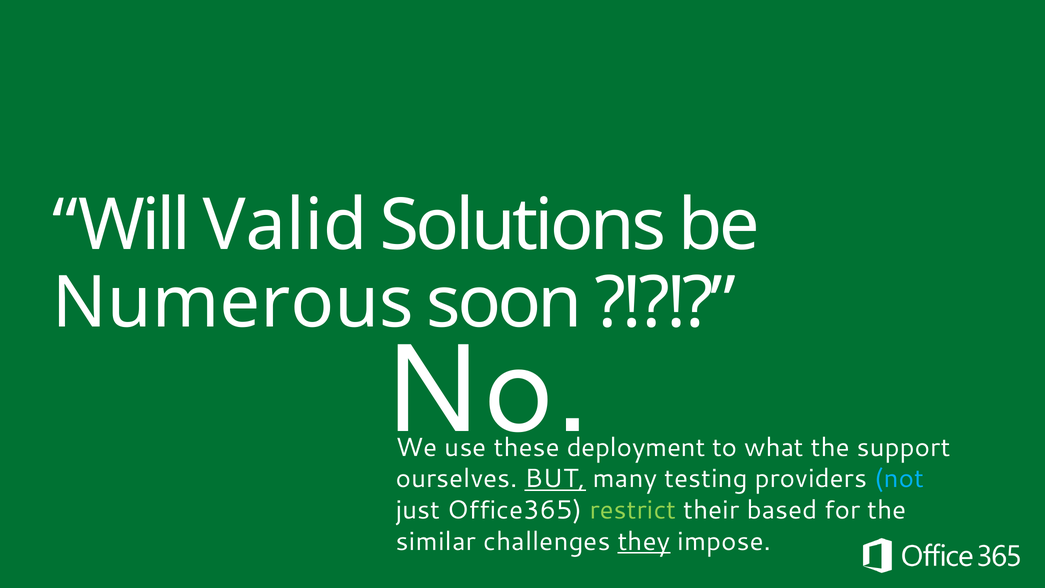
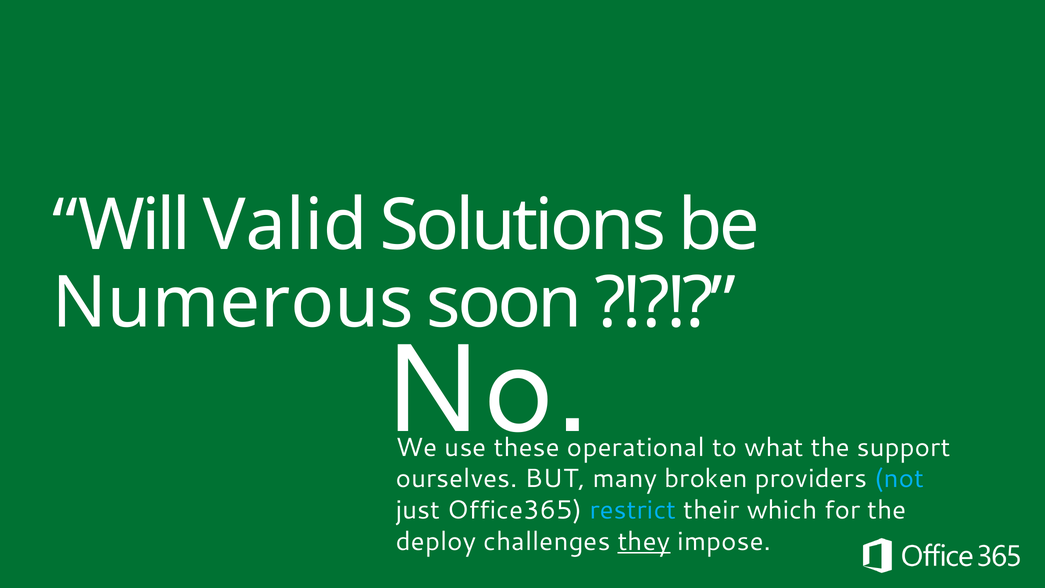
deployment: deployment -> operational (636, 447)
BUT underline: present -> none (555, 479)
testing: testing -> broken (706, 479)
restrict colour: light green -> light blue (633, 510)
based: based -> which (782, 510)
similar: similar -> deploy (436, 541)
